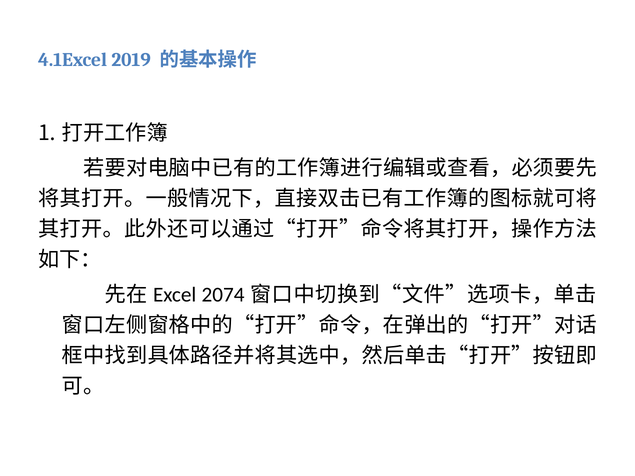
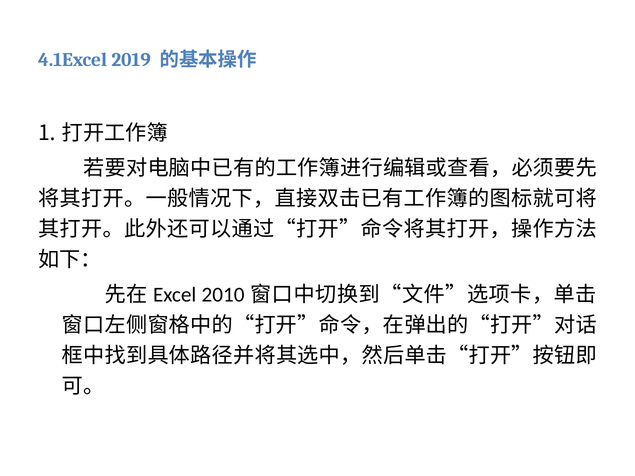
2074: 2074 -> 2010 (223, 295)
